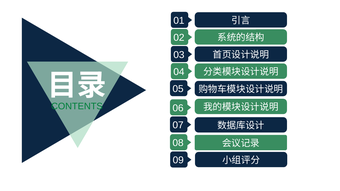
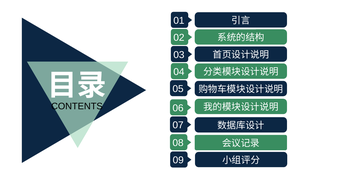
CONTENTS colour: green -> black (77, 106)
